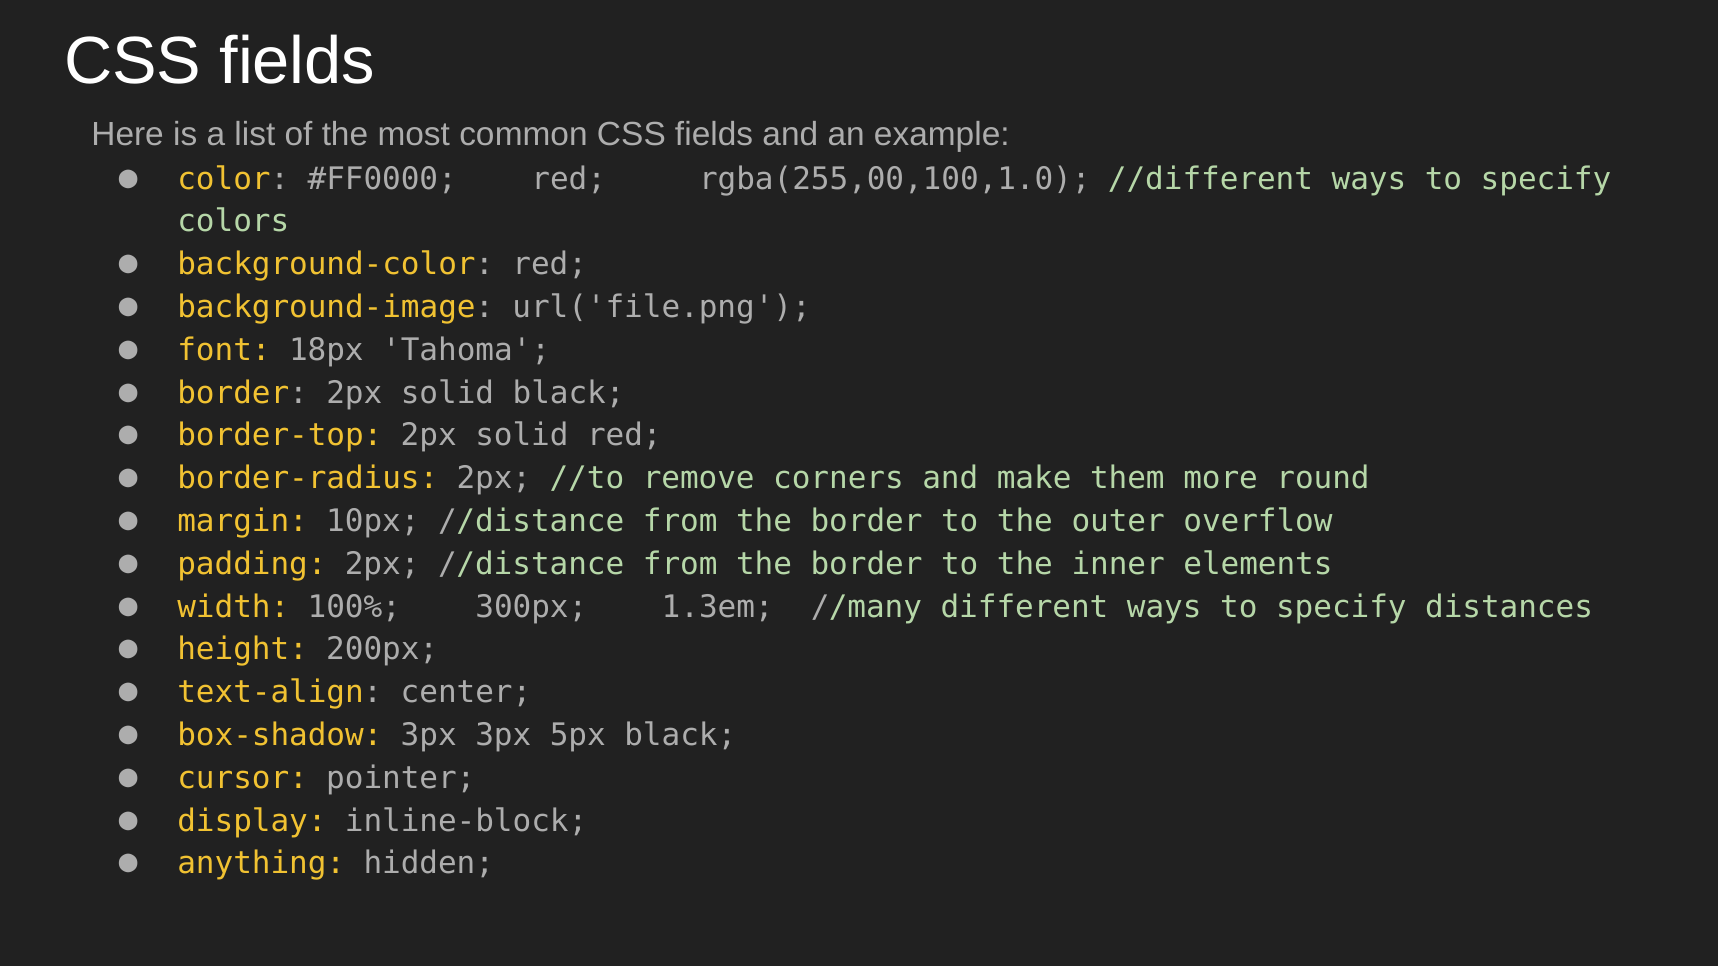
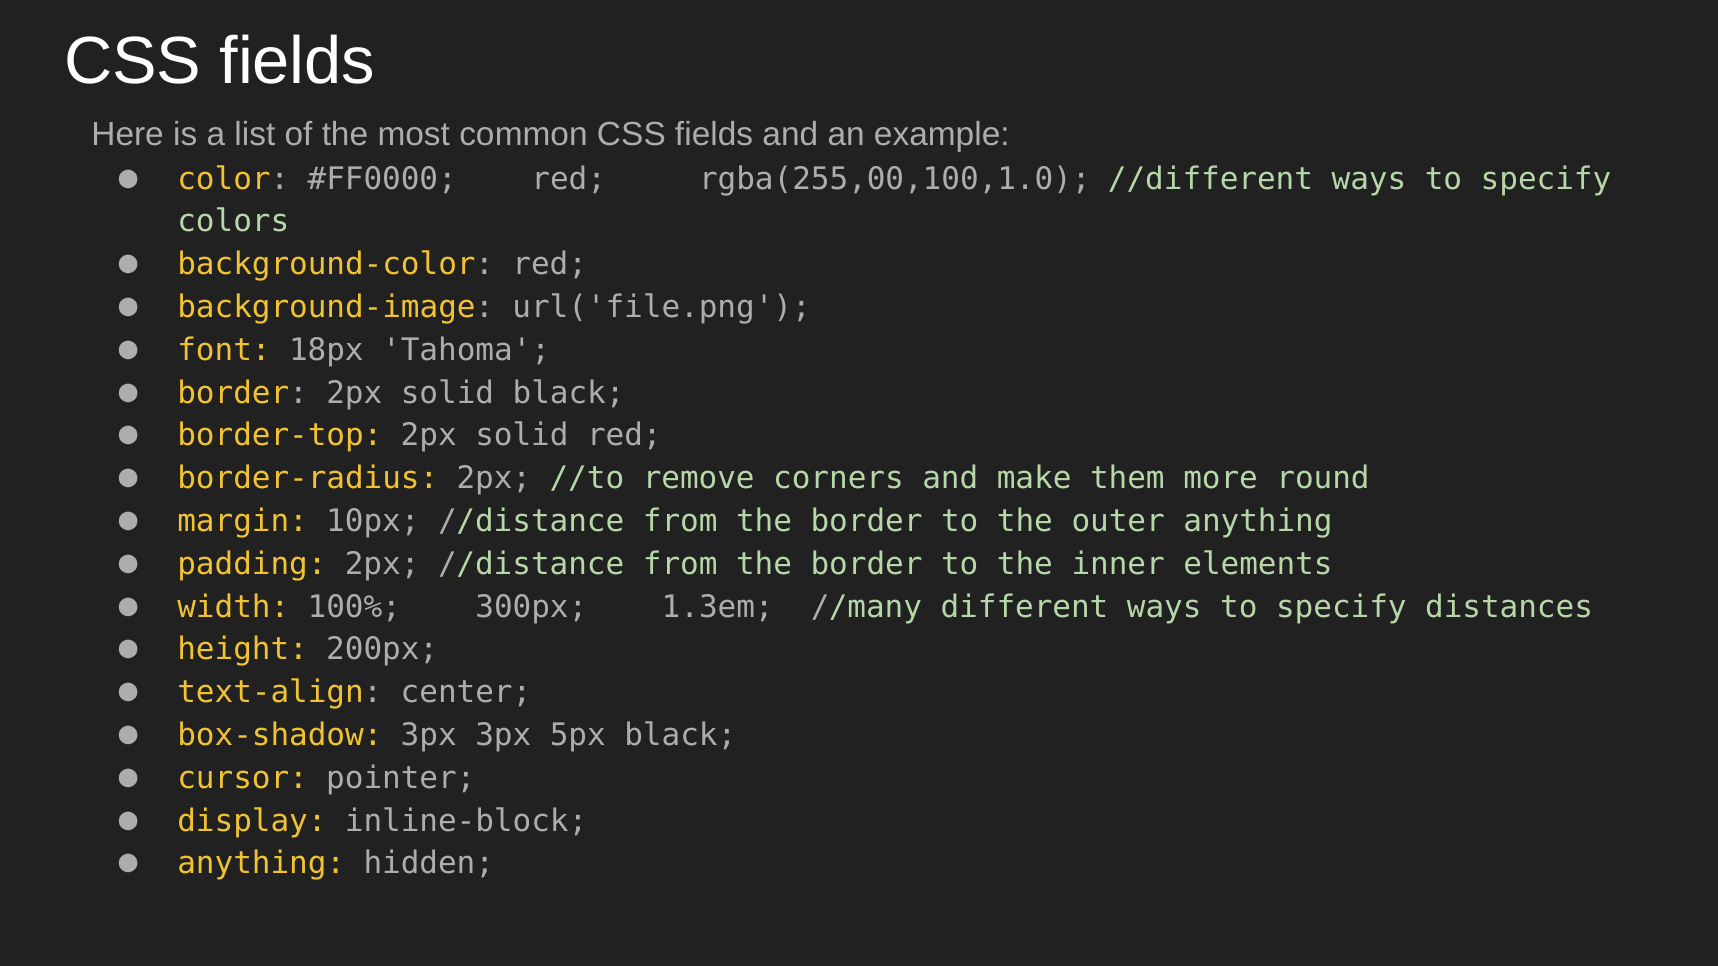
outer overflow: overflow -> anything (1258, 521)
